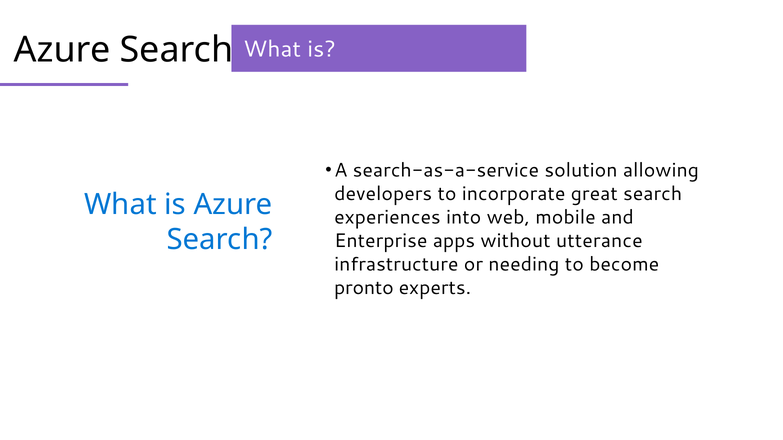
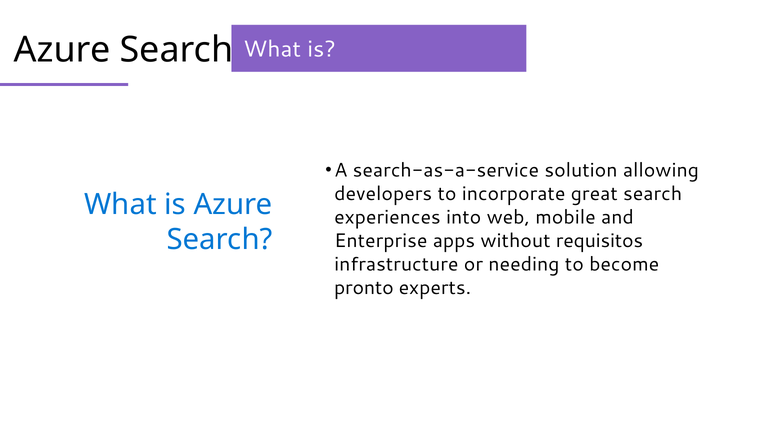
utterance: utterance -> requisitos (599, 241)
